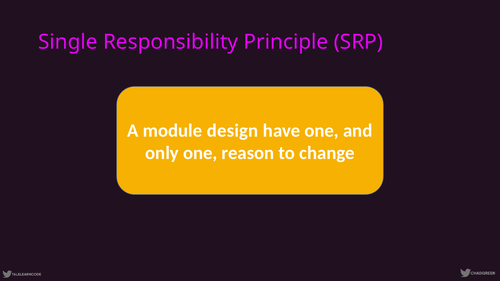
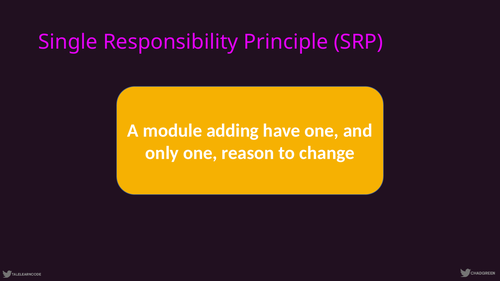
design: design -> adding (233, 131)
